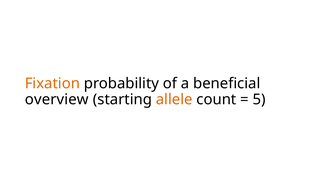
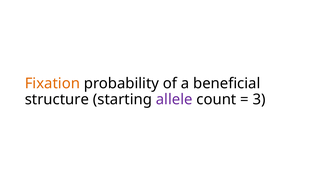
overview: overview -> structure (57, 99)
allele colour: orange -> purple (174, 99)
5: 5 -> 3 (259, 99)
